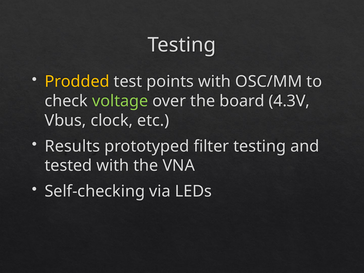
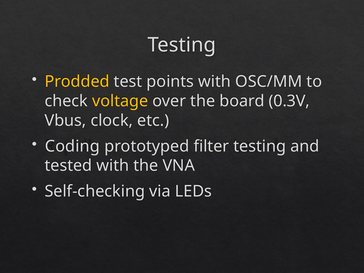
voltage colour: light green -> yellow (120, 101)
4.3V: 4.3V -> 0.3V (289, 101)
Results: Results -> Coding (72, 146)
